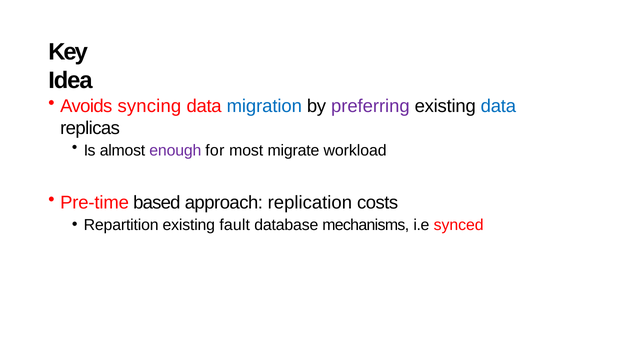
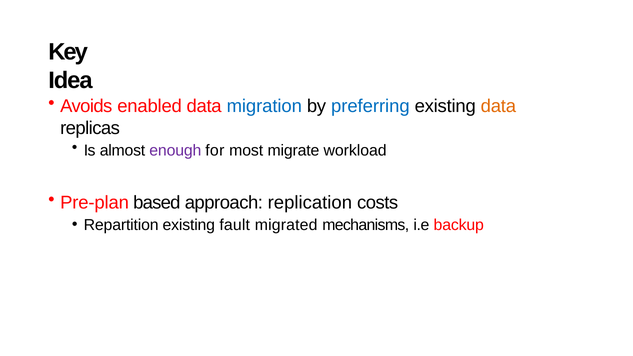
syncing: syncing -> enabled (150, 106)
preferring colour: purple -> blue (370, 106)
data colour: blue -> orange (498, 106)
Pre-time: Pre-time -> Pre-plan (95, 203)
database: database -> migrated (286, 225)
synced: synced -> backup (459, 225)
